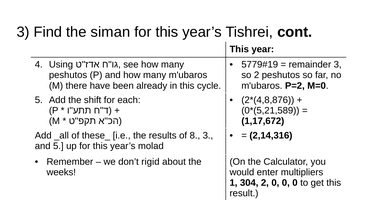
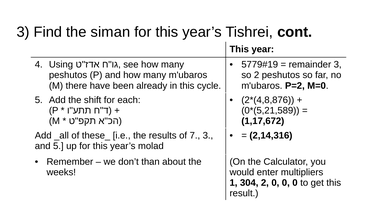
8: 8 -> 7 (195, 135)
rigid: rigid -> than (150, 162)
